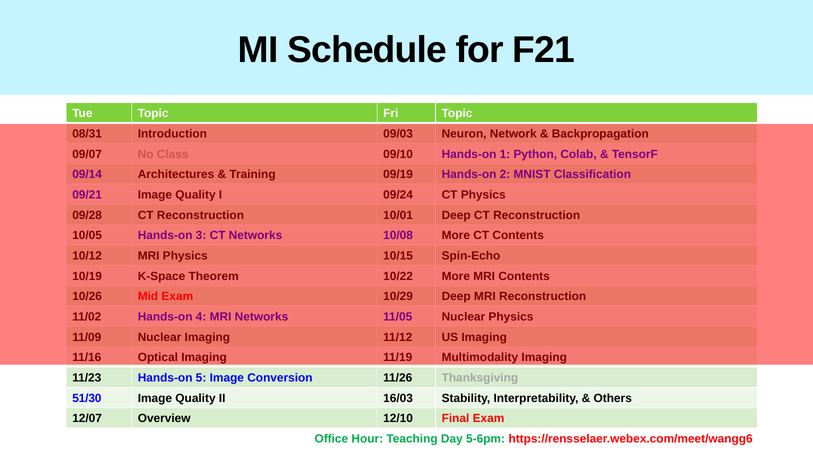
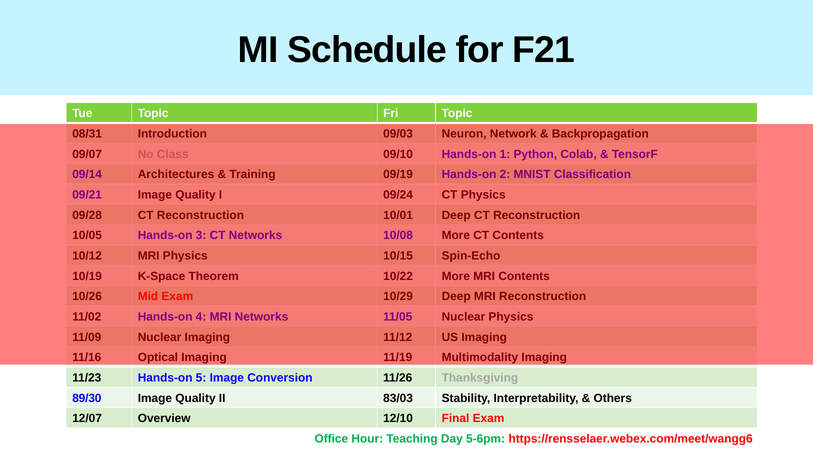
51/30: 51/30 -> 89/30 (87, 398)
16/03: 16/03 -> 83/03 (398, 398)
